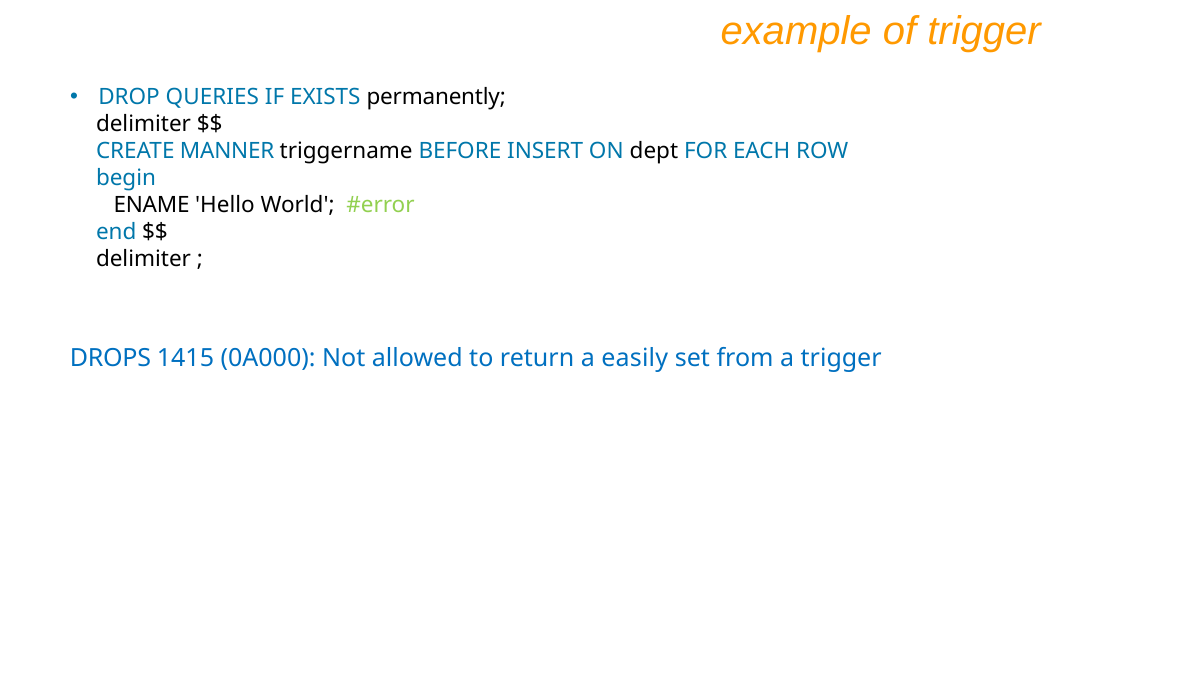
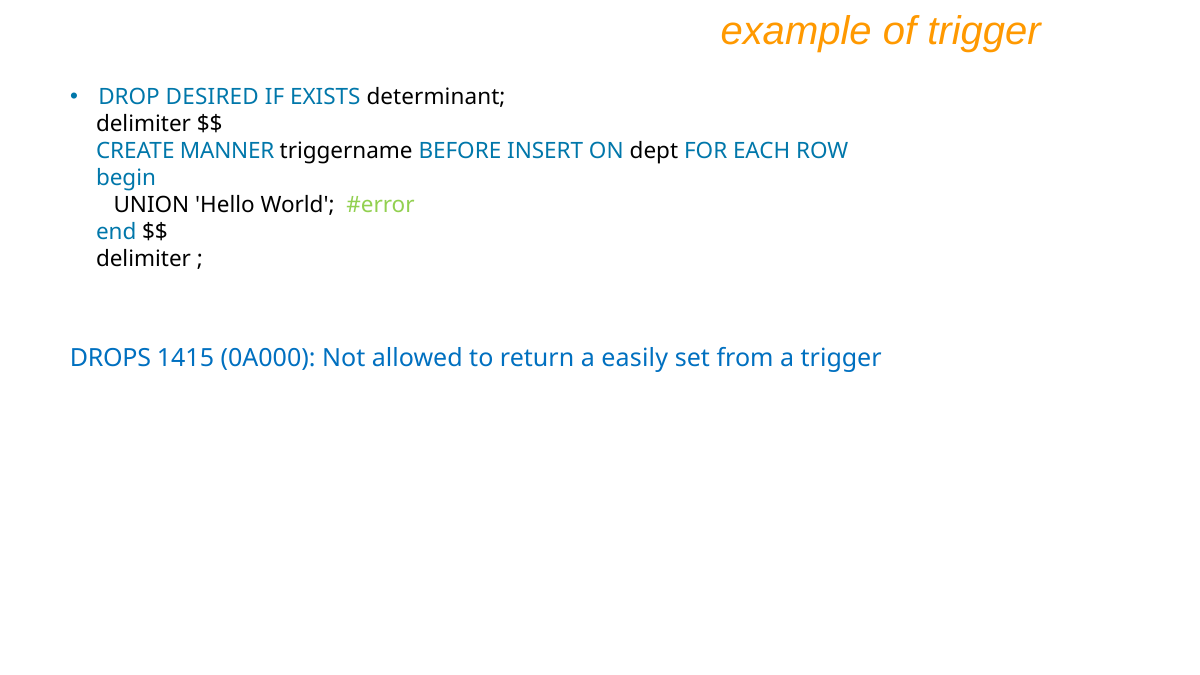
QUERIES: QUERIES -> DESIRED (212, 97)
permanently: permanently -> determinant (436, 97)
ENAME: ENAME -> UNION (151, 205)
